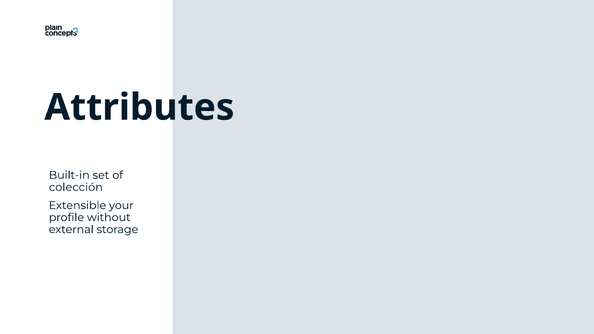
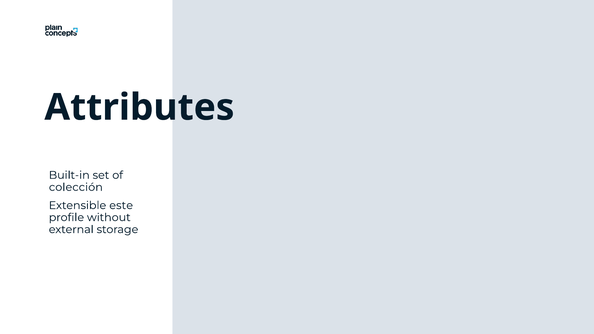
your: your -> este (121, 205)
